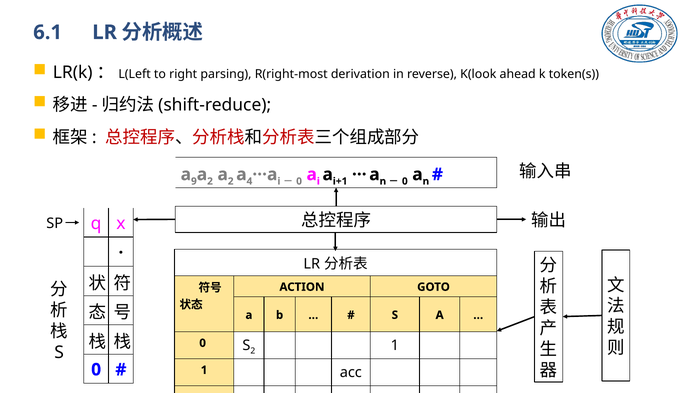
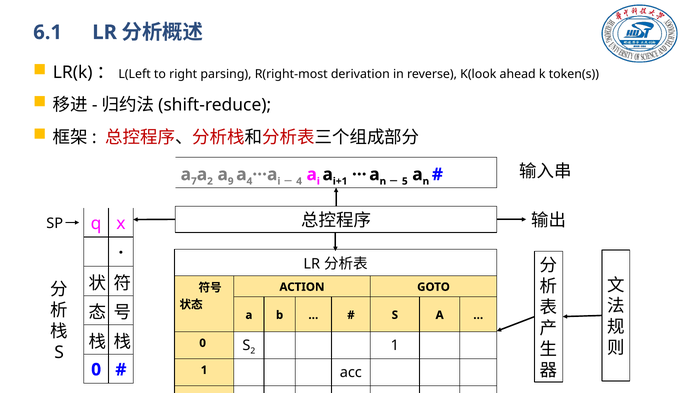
9: 9 -> 7 (194, 181)
2: 2 -> 9 (231, 181)
0: 0 -> 4 (299, 181)
0: 0 -> 5 (405, 181)
